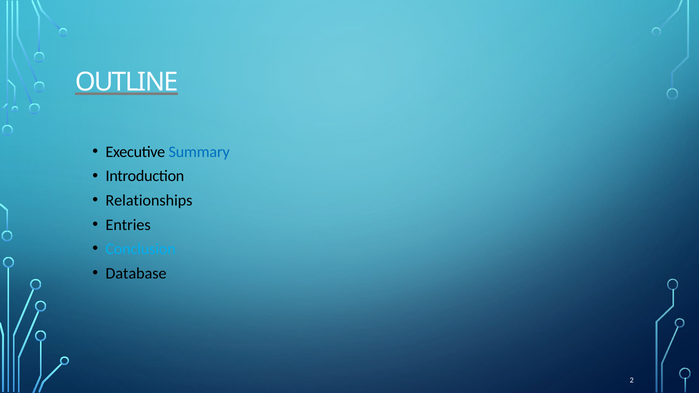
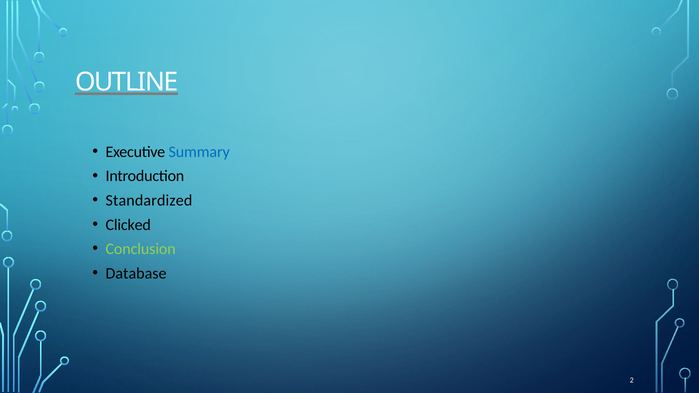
Relationships: Relationships -> Standardized (149, 201)
Entries: Entries -> Clicked (128, 225)
Conclusion colour: light blue -> light green (141, 249)
